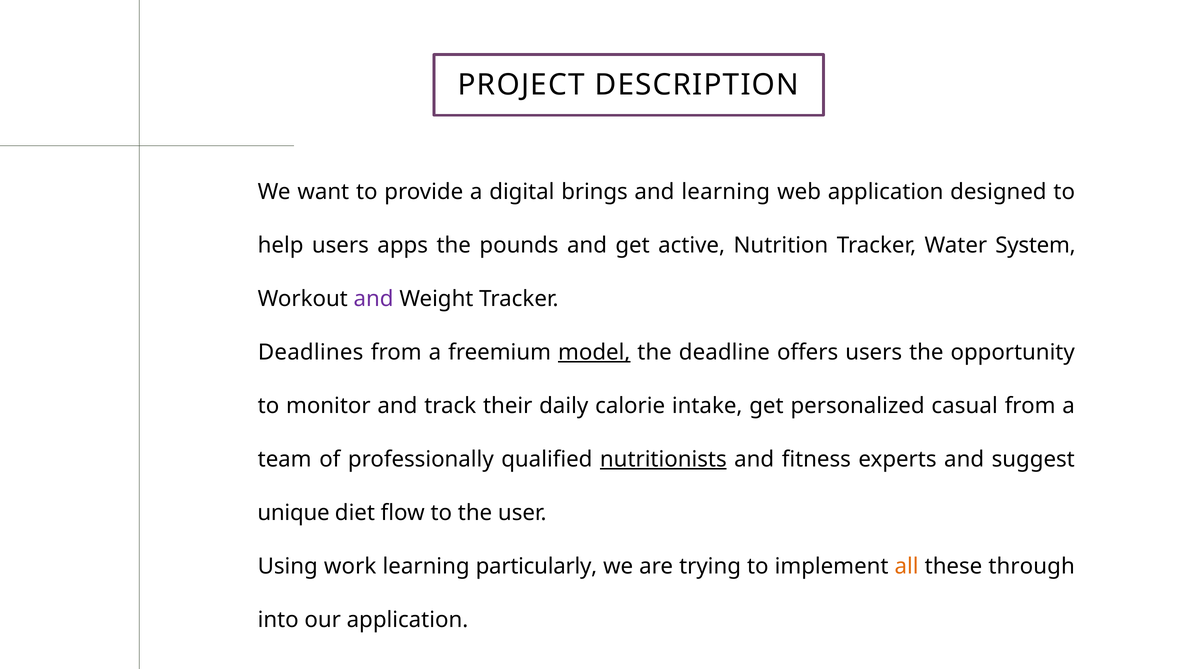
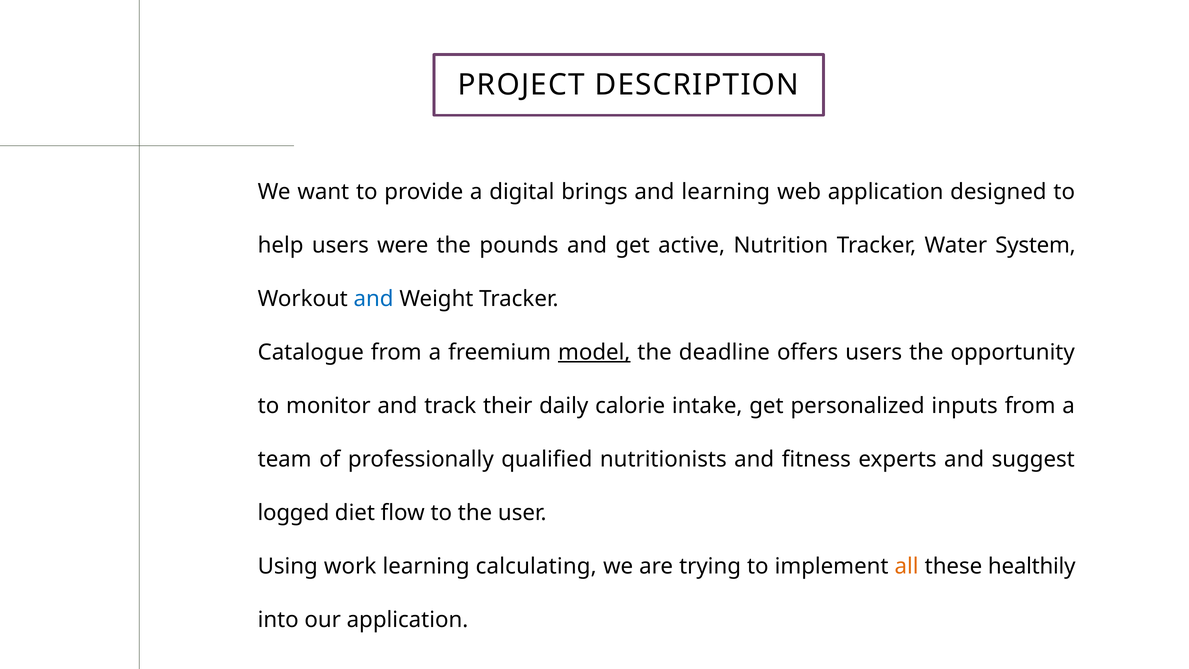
apps: apps -> were (403, 245)
and colour: purple -> blue (374, 299)
Deadlines: Deadlines -> Catalogue (311, 352)
casual: casual -> inputs (965, 406)
nutritionists underline: present -> none (663, 459)
unique: unique -> logged (294, 513)
particularly: particularly -> calculating (536, 566)
through: through -> healthily (1032, 566)
